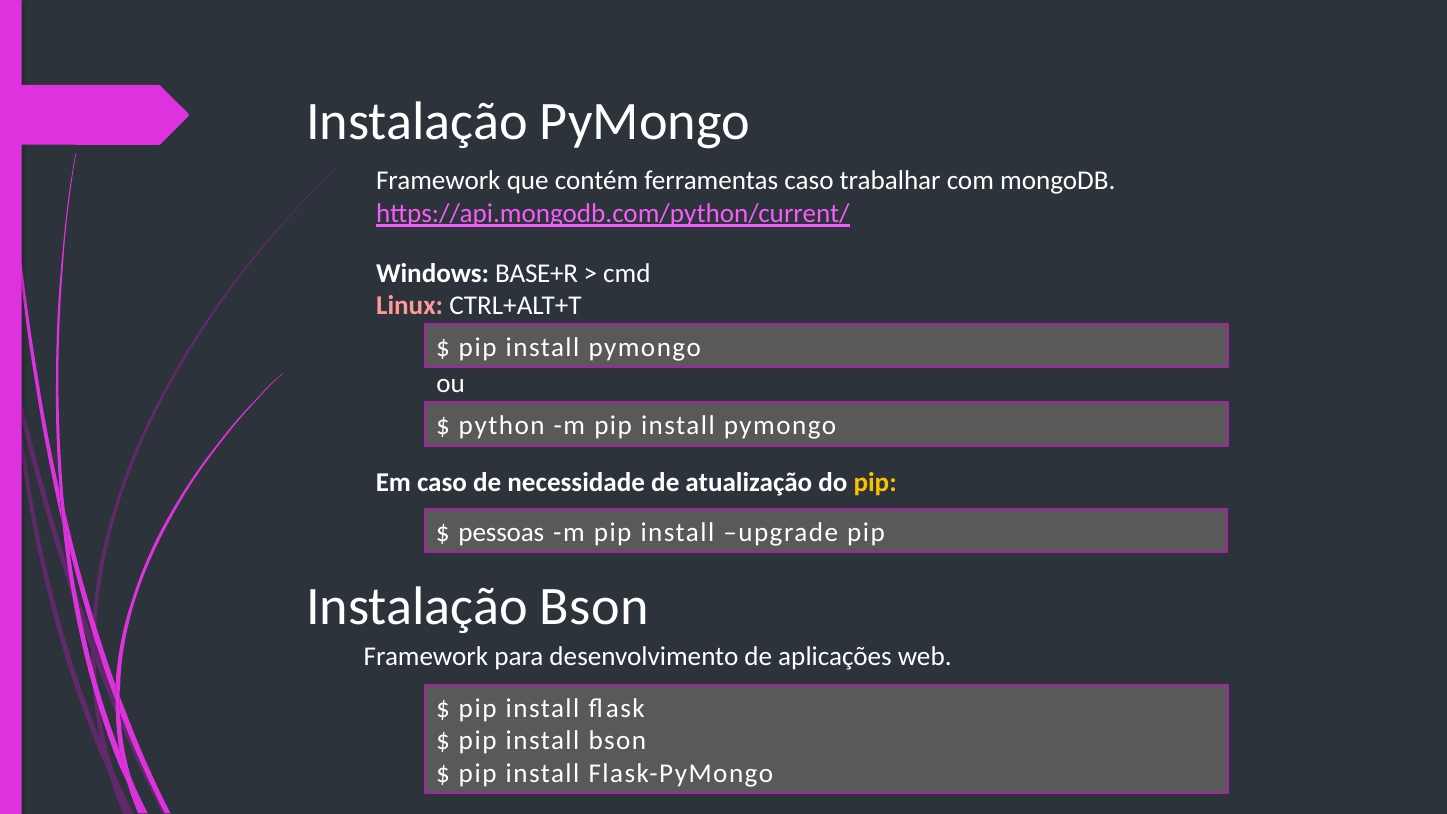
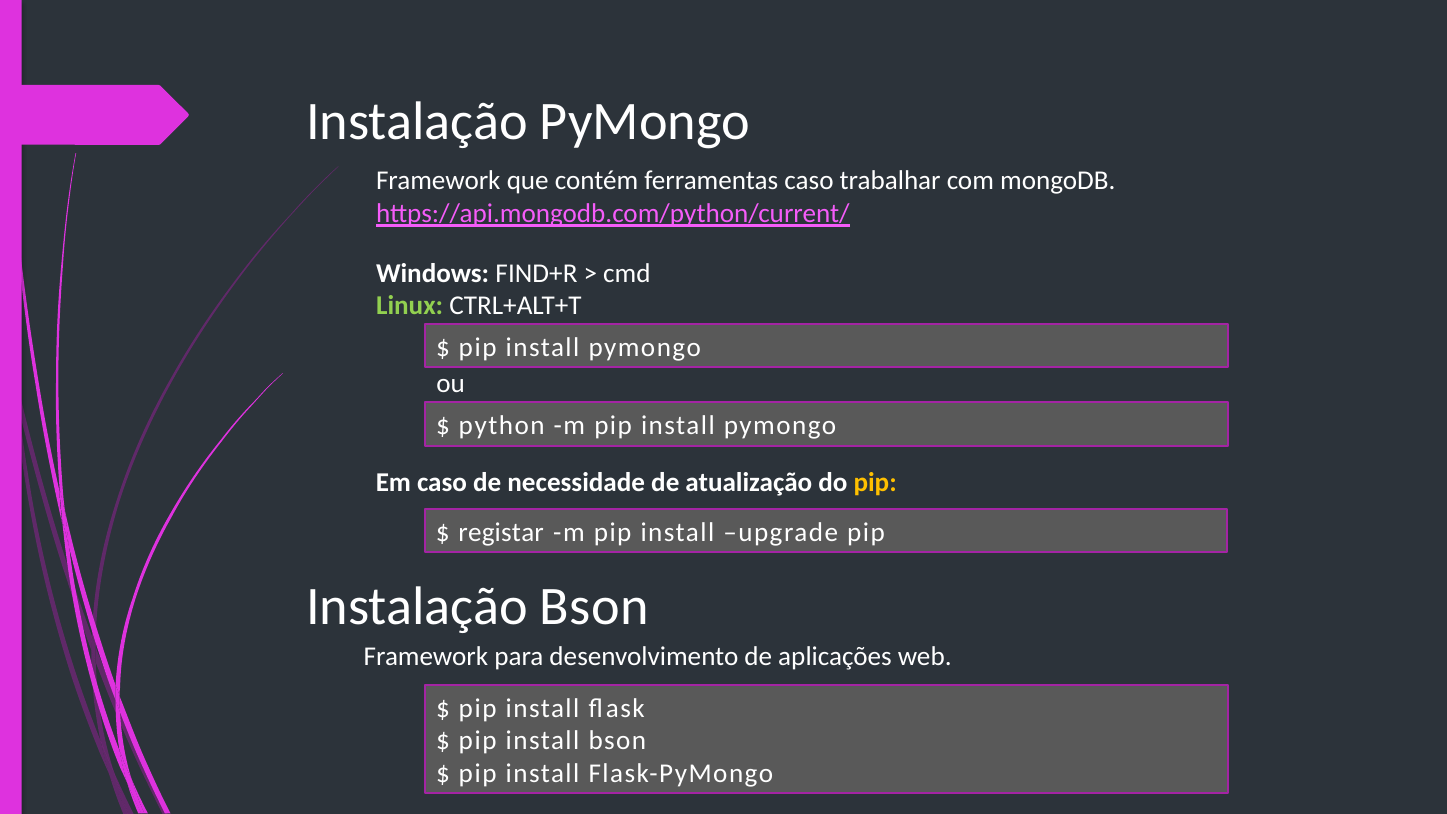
BASE+R: BASE+R -> FIND+R (536, 273)
Linux colour: pink -> light green (410, 306)
pessoas: pessoas -> registar (501, 533)
